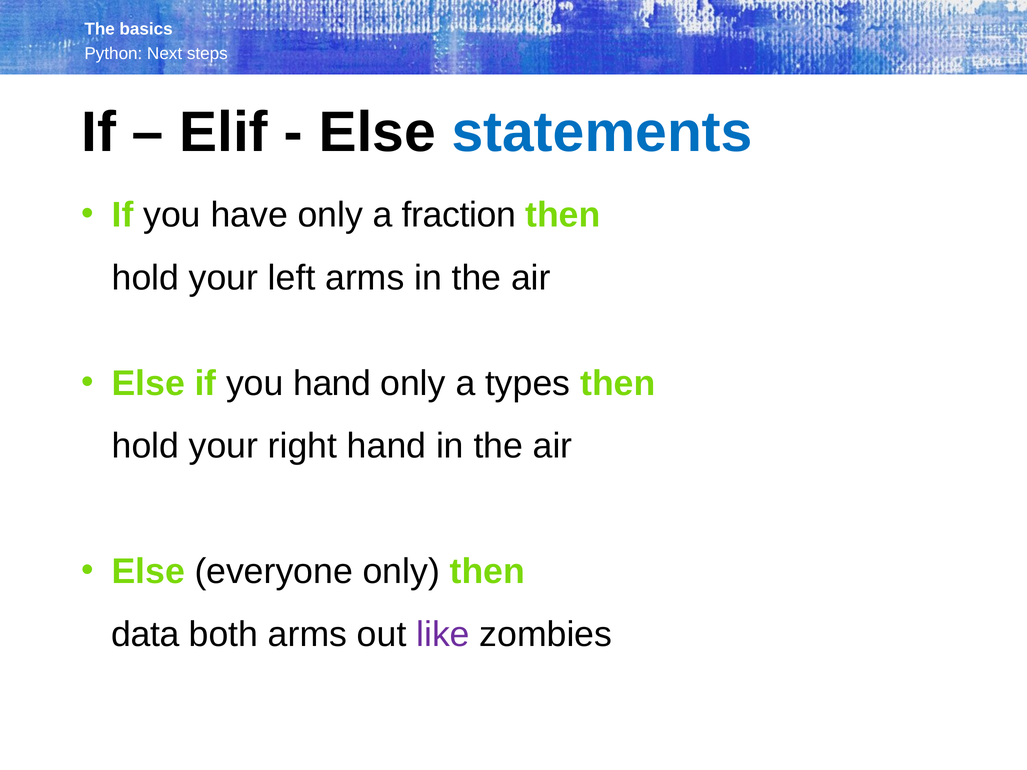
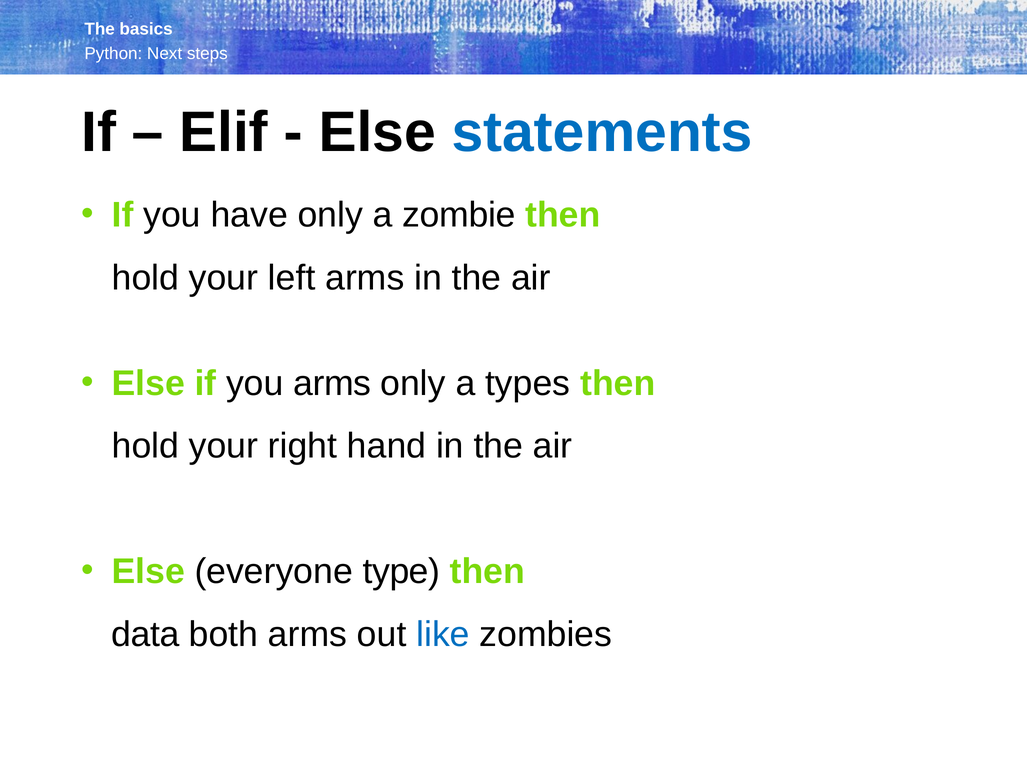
fraction: fraction -> zombie (459, 215)
you hand: hand -> arms (332, 384)
everyone only: only -> type (401, 572)
like colour: purple -> blue (443, 635)
